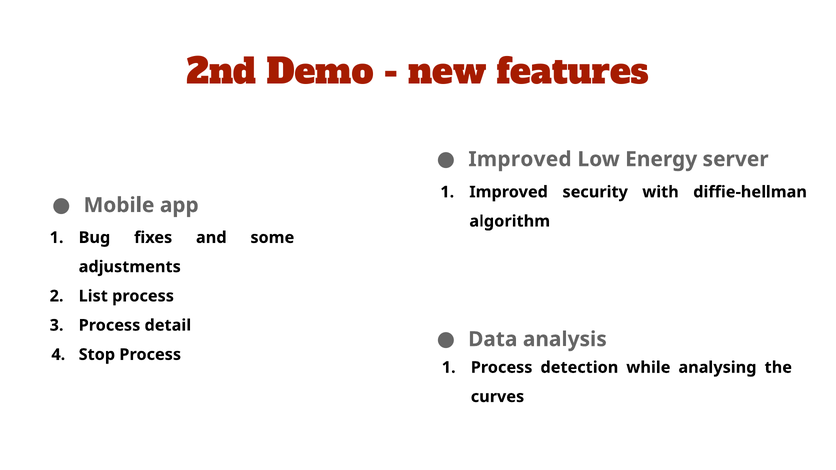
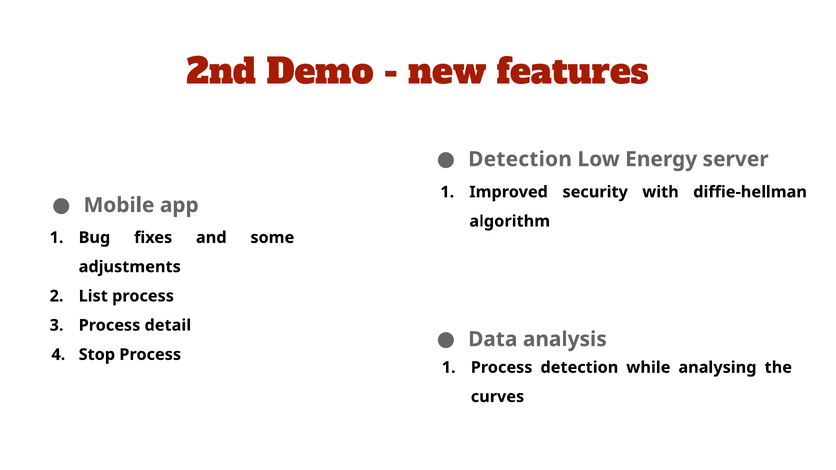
Improved: Improved -> Detection (520, 159)
